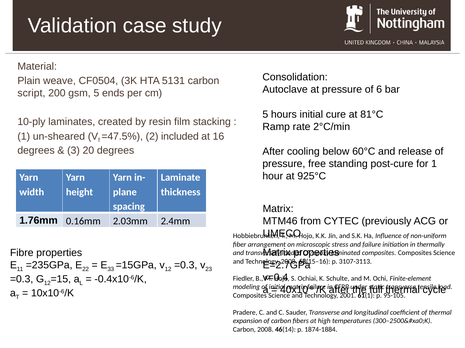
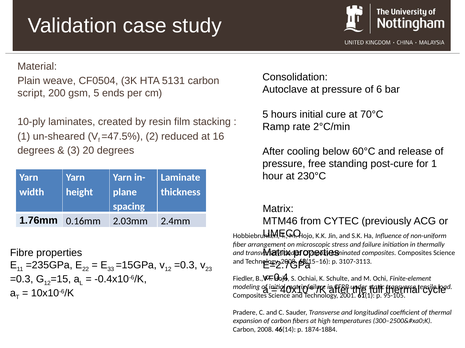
81°C: 81°C -> 70°C (372, 115)
included: included -> reduced (180, 137)
925°C: 925°C -> 230°C (312, 177)
